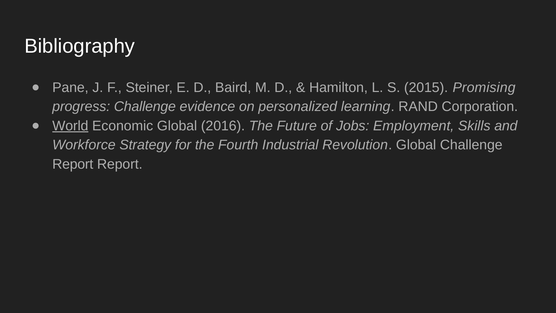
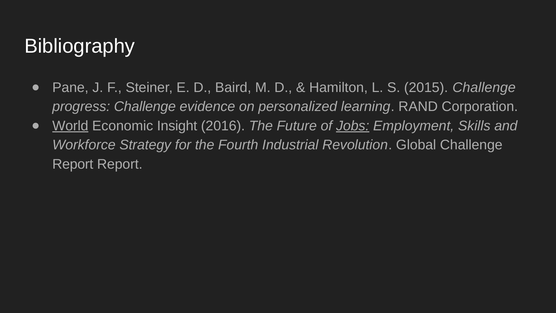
2015 Promising: Promising -> Challenge (484, 87)
Economic Global: Global -> Insight (177, 126)
Jobs underline: none -> present (353, 126)
